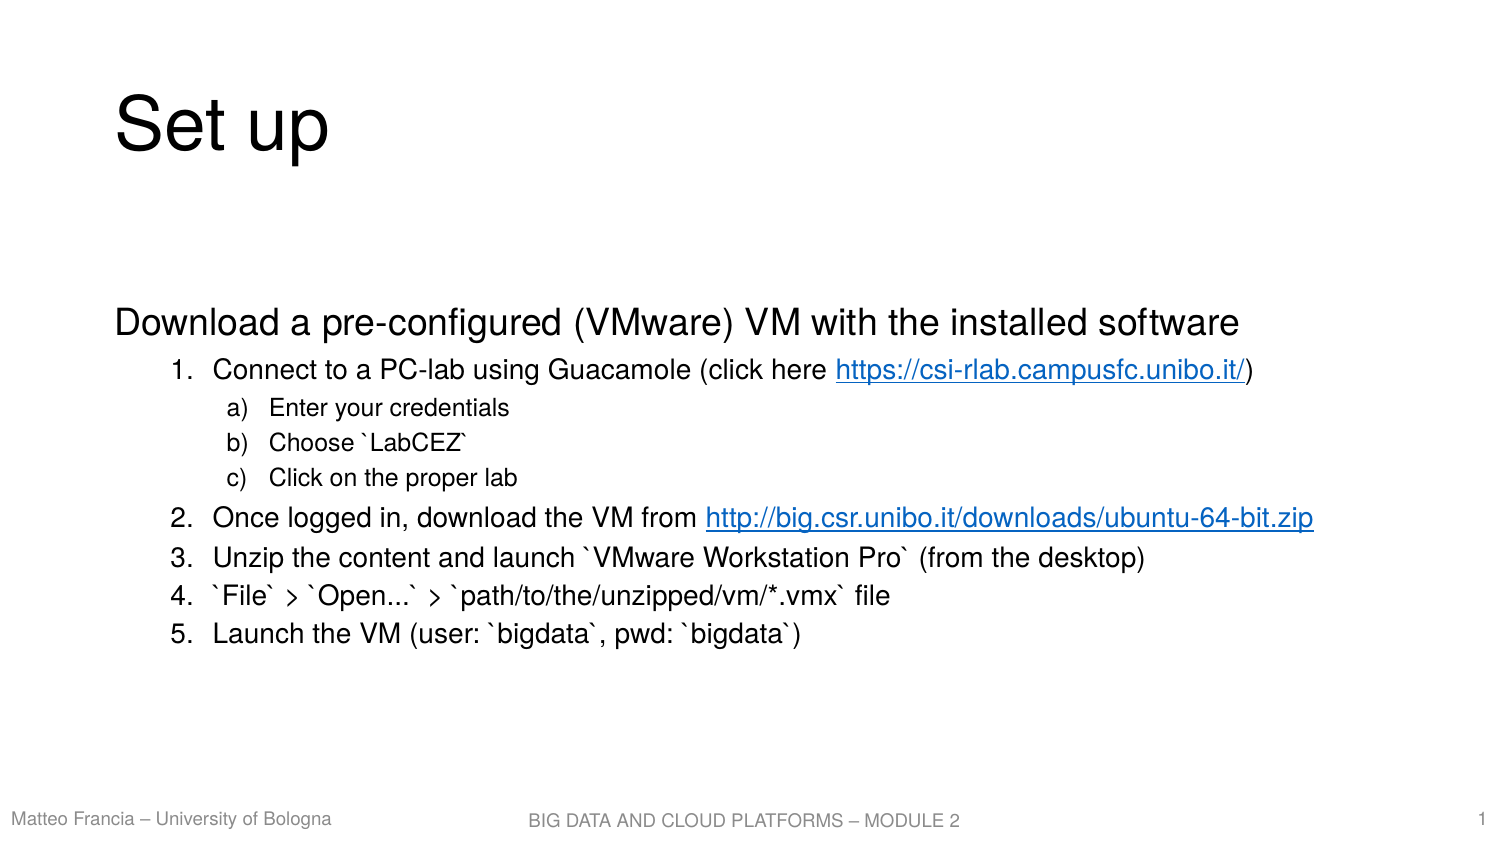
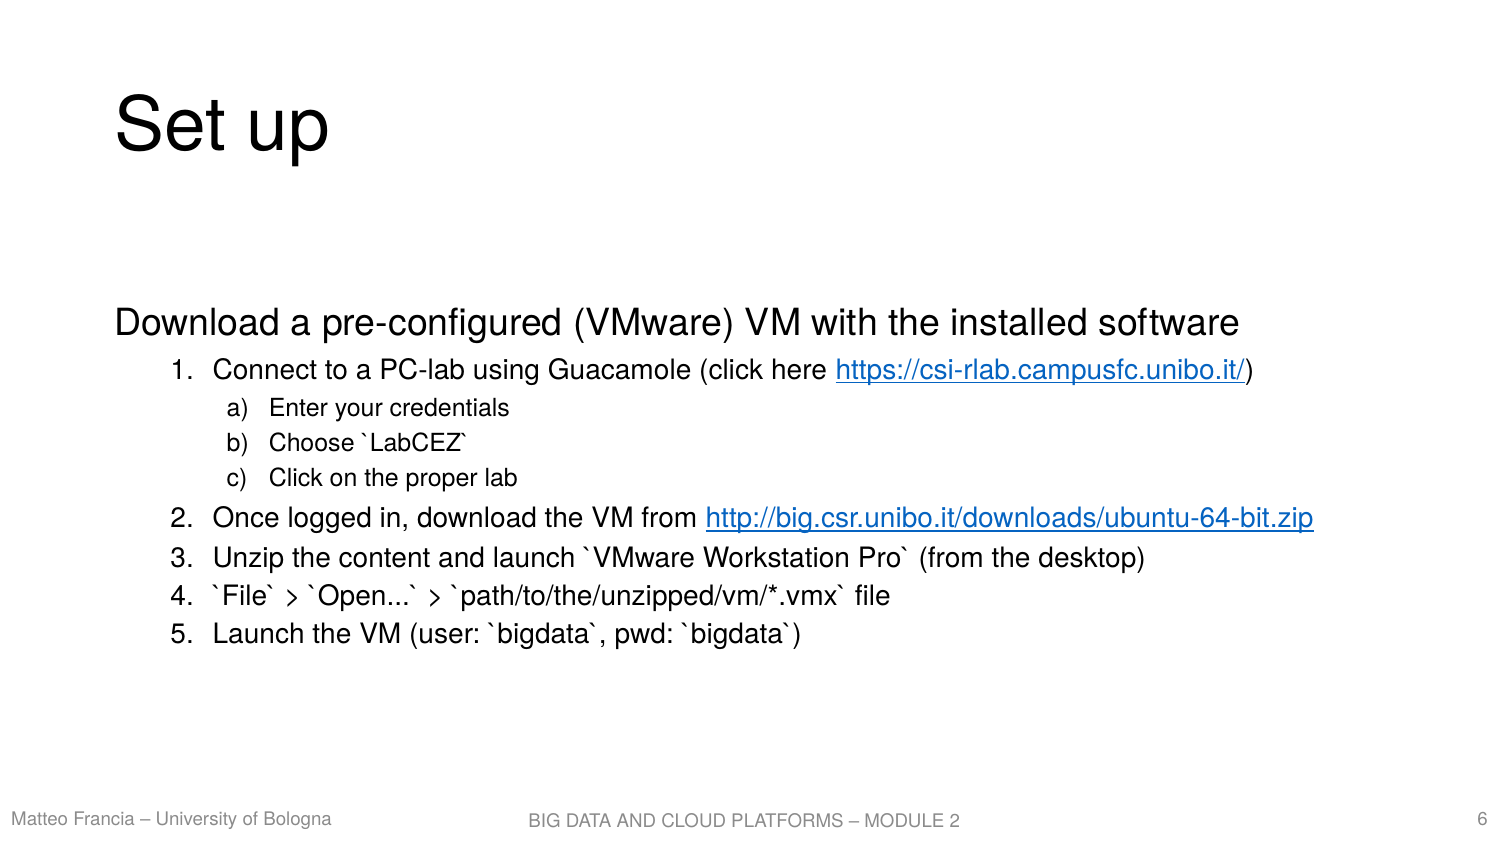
Bologna 1: 1 -> 6 (1483, 820)
